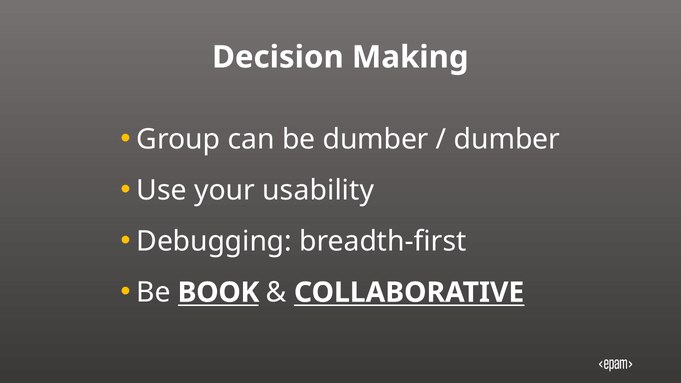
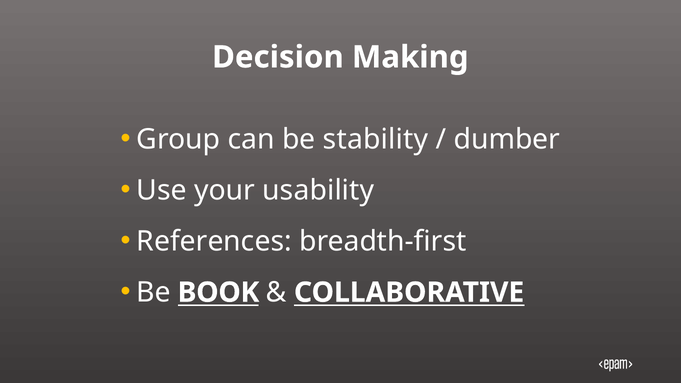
be dumber: dumber -> stability (376, 139)
Debugging: Debugging -> References (214, 241)
